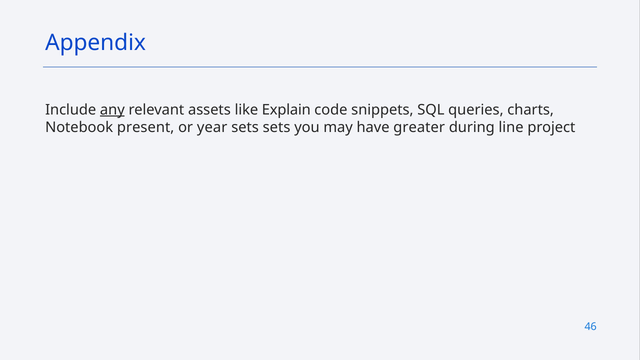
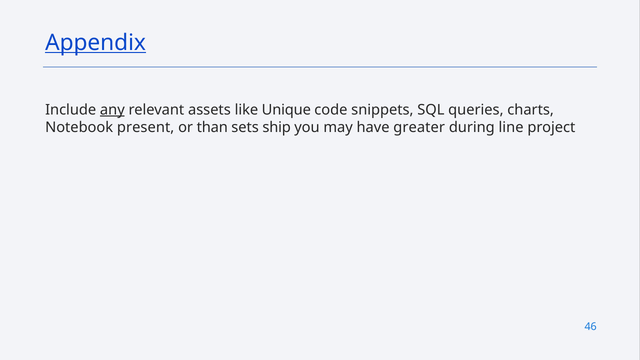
Appendix underline: none -> present (96, 43)
Explain: Explain -> Unique (286, 110)
year: year -> than (212, 127)
sets sets: sets -> ship (277, 127)
